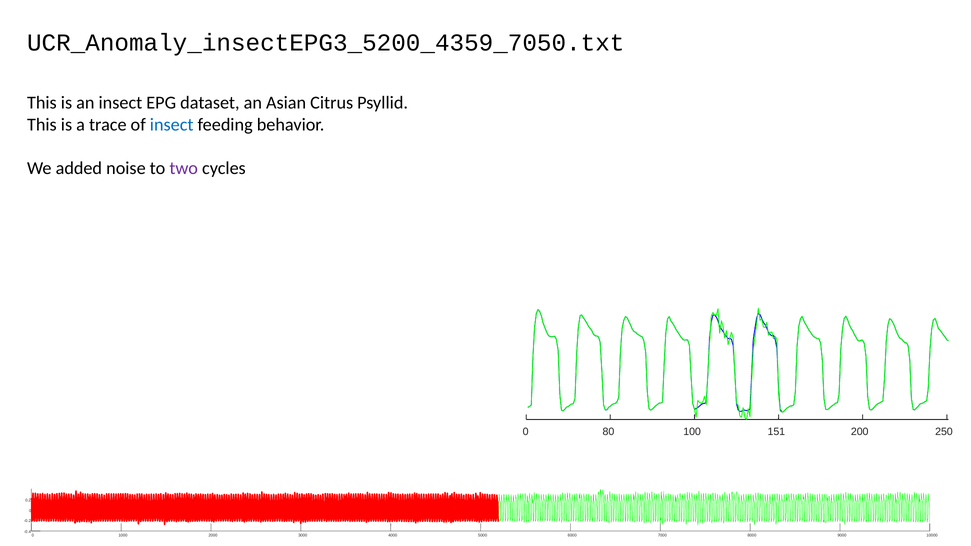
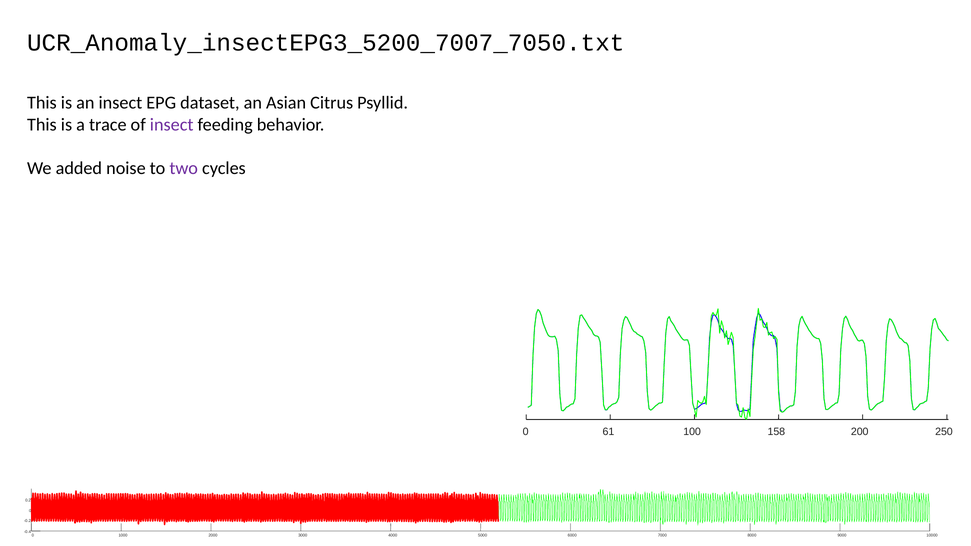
UCR_Anomaly_insectEPG3_5200_4359_7050.txt: UCR_Anomaly_insectEPG3_5200_4359_7050.txt -> UCR_Anomaly_insectEPG3_5200_7007_7050.txt (326, 43)
insect colour: blue -> purple (172, 125)
80: 80 -> 61 (608, 432)
151: 151 -> 158 (776, 432)
